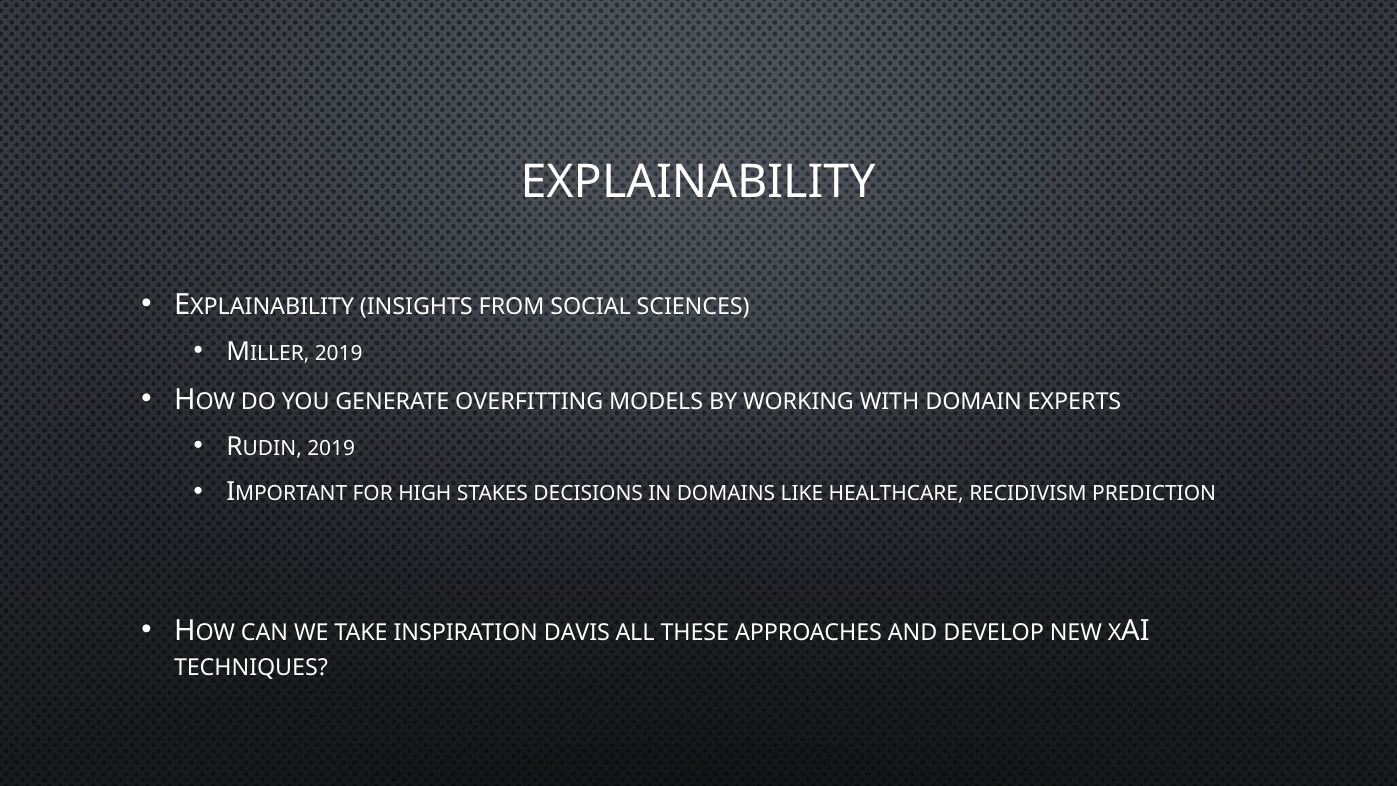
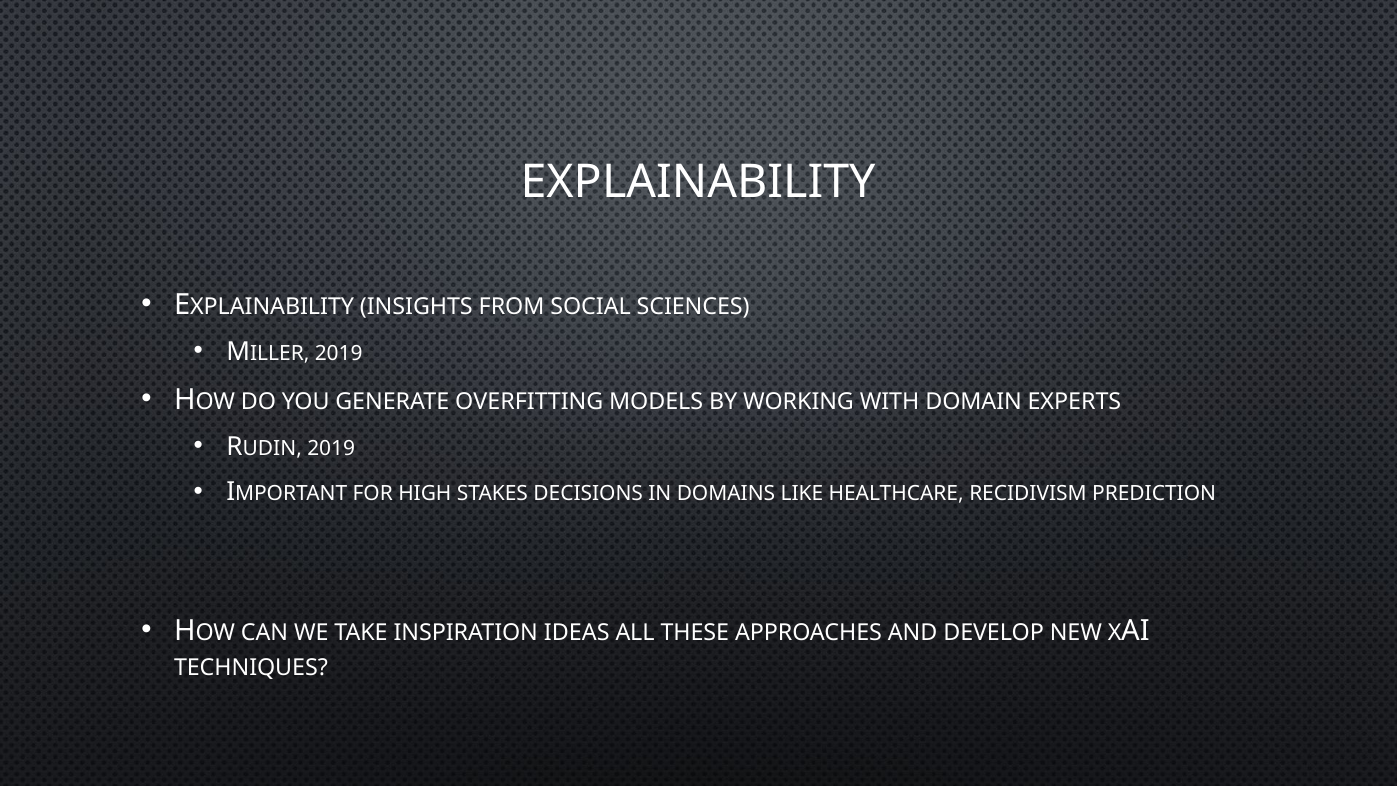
DAVIS: DAVIS -> IDEAS (577, 632)
